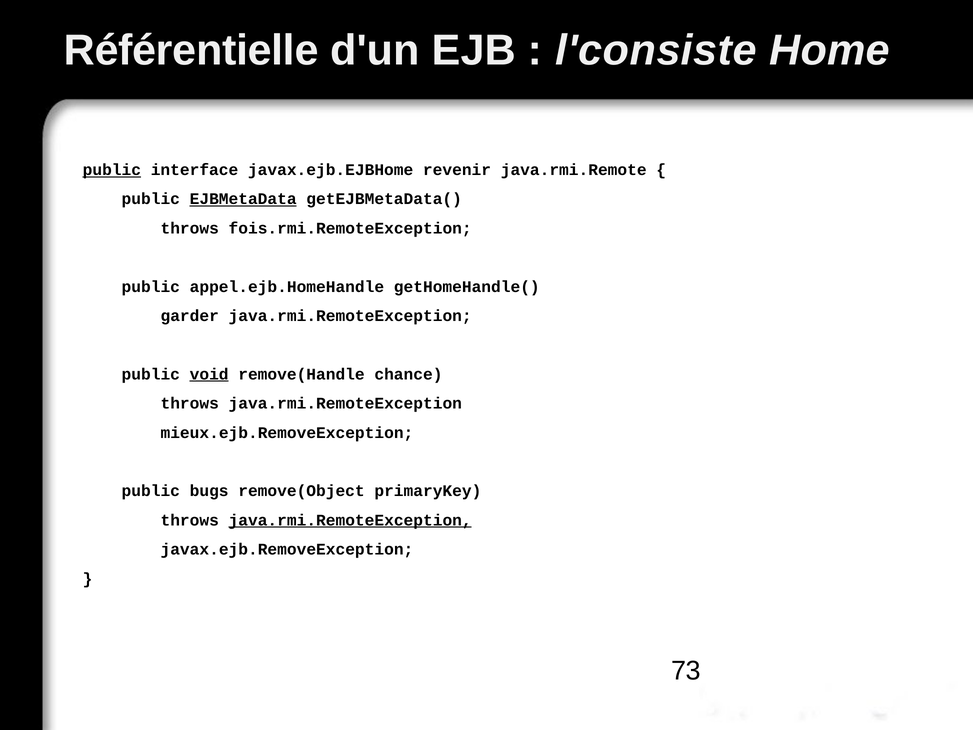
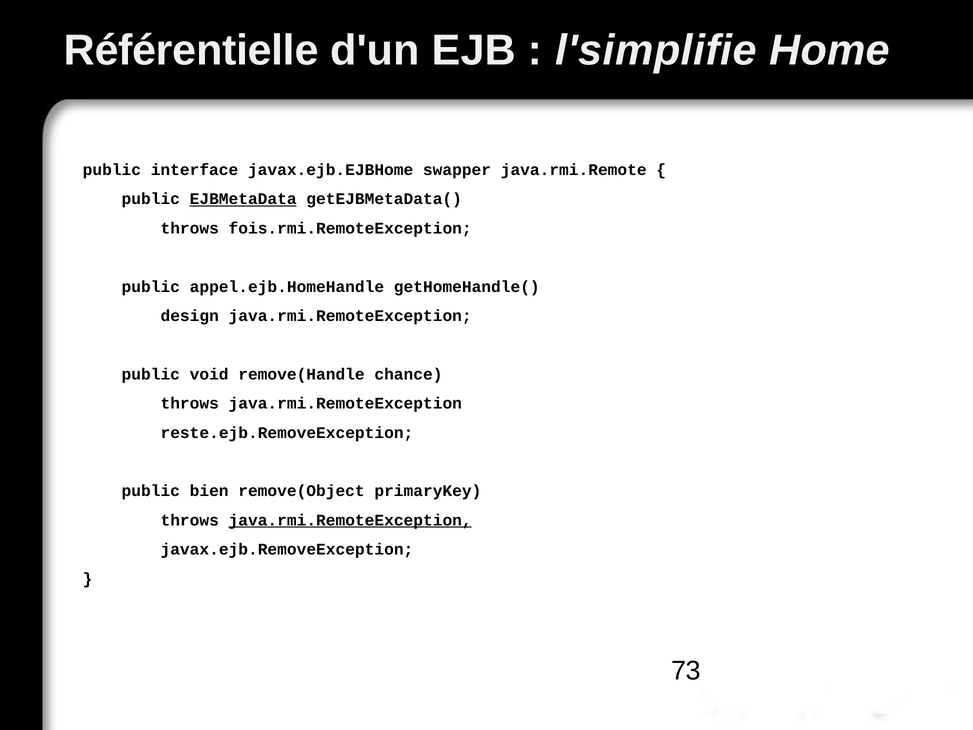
l'consiste: l'consiste -> l'simplifie (656, 50)
public underline: present -> none (112, 170)
revenir: revenir -> swapper (457, 170)
garder: garder -> design (190, 316)
void underline: present -> none (209, 374)
mieux.ejb.RemoveException: mieux.ejb.RemoveException -> reste.ejb.RemoveException (287, 433)
bugs: bugs -> bien (209, 491)
